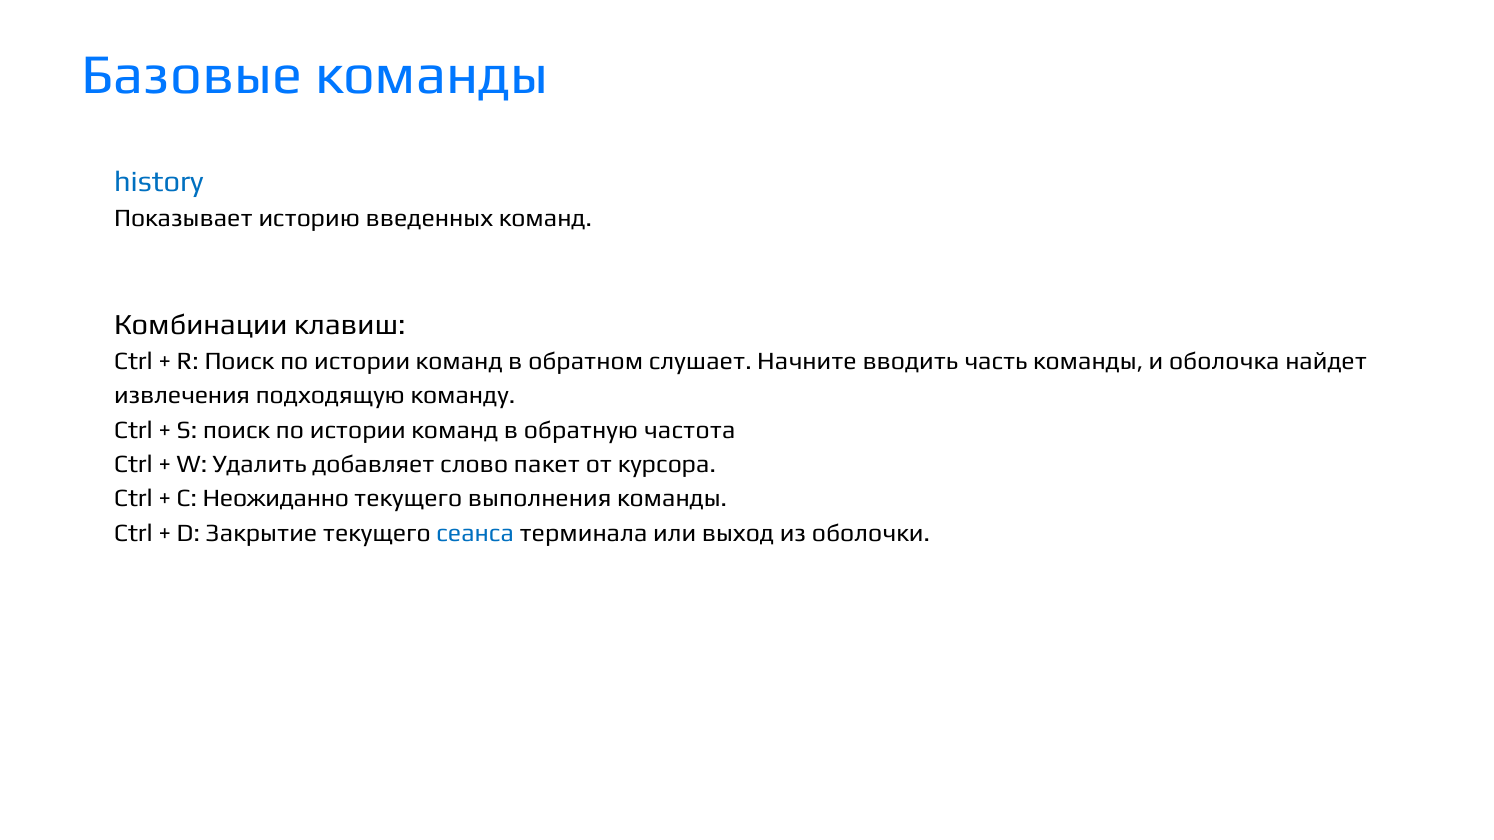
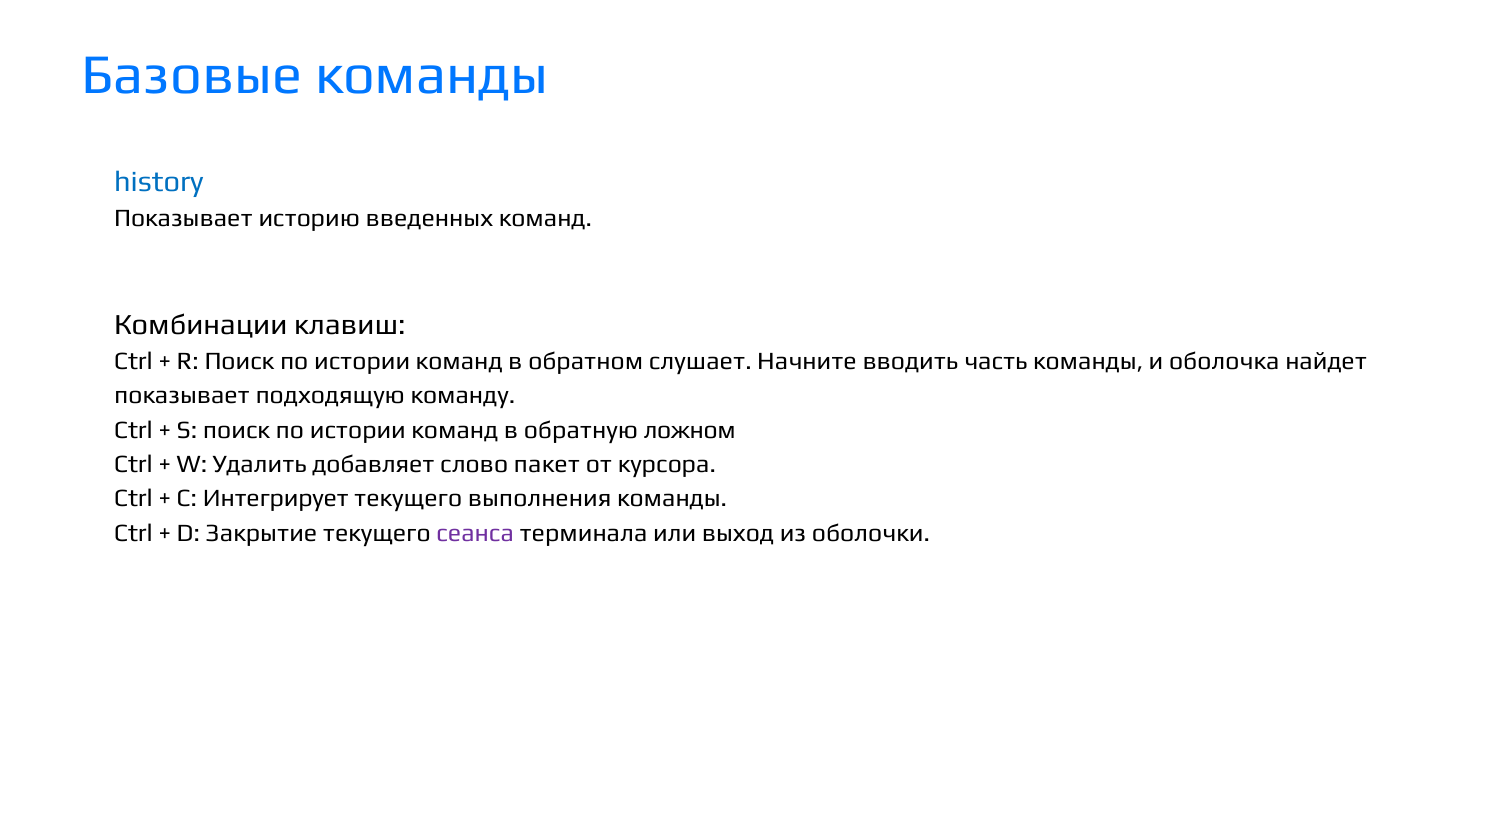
извлечения: извлечения -> показывает (182, 396)
частота: частота -> ложном (690, 430)
Неожиданно: Неожиданно -> Интегрирует (276, 499)
сеанса colour: blue -> purple (475, 533)
